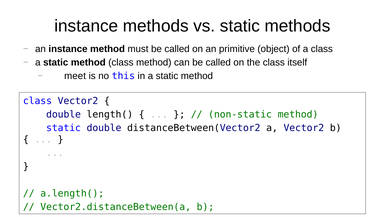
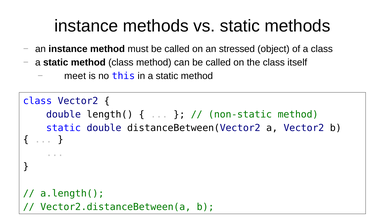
primitive: primitive -> stressed (237, 49)
